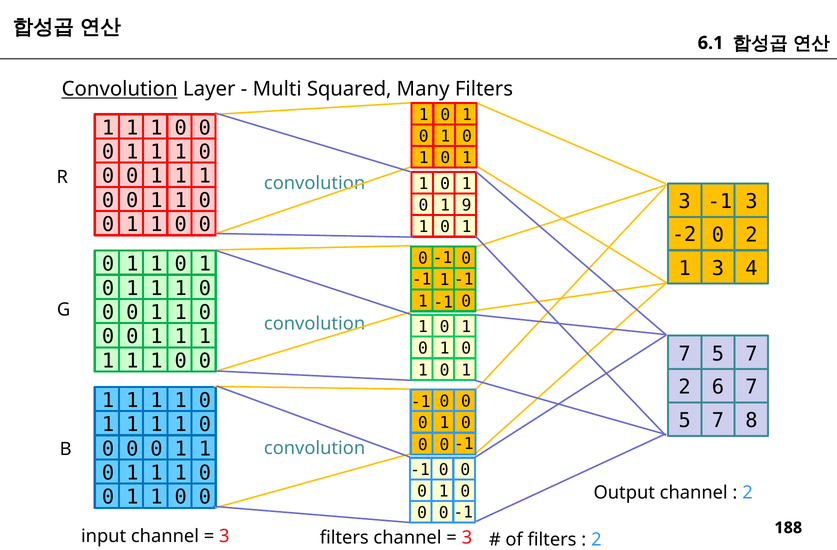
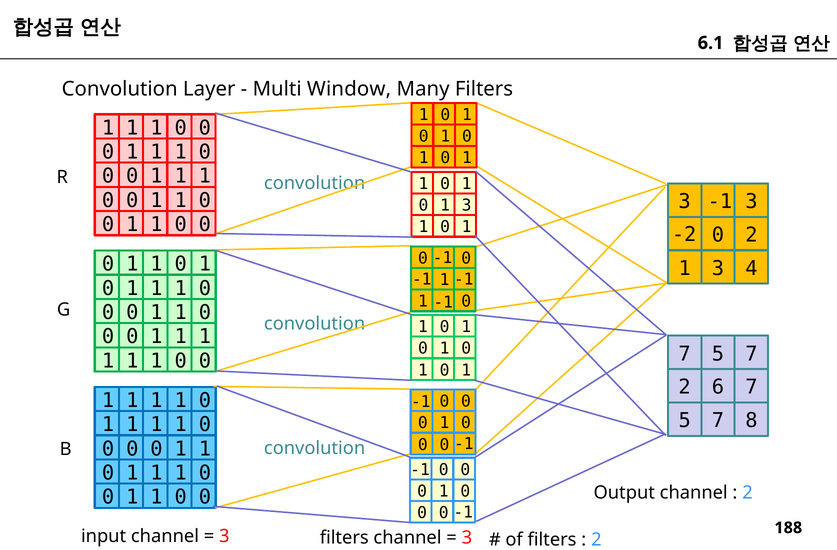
Convolution underline: present -> none (120, 89)
Squared: Squared -> Window (349, 89)
0 1 9: 9 -> 3 (467, 205)
